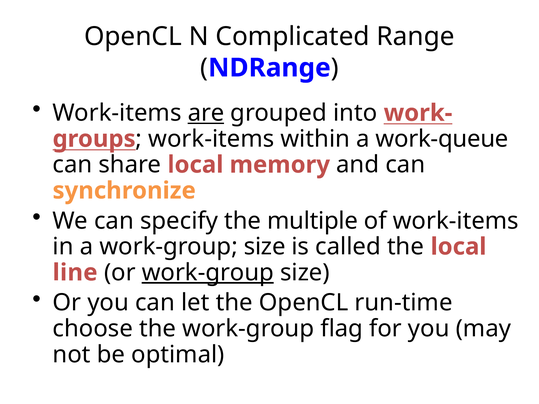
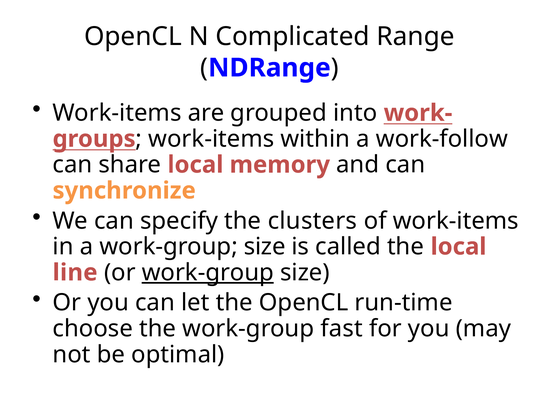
are underline: present -> none (206, 113)
work-queue: work-queue -> work-follow (442, 139)
multiple: multiple -> clusters (312, 221)
flag: flag -> fast (342, 329)
